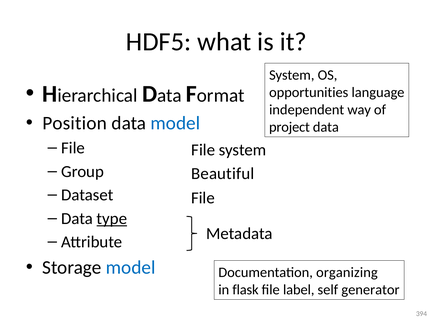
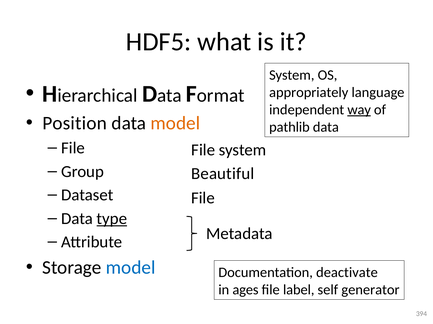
opportunities: opportunities -> appropriately (309, 93)
way underline: none -> present (359, 110)
model colour: blue -> orange (175, 124)
project: project -> pathlib (289, 127)
organizing: organizing -> deactivate (347, 273)
flask: flask -> ages (245, 290)
